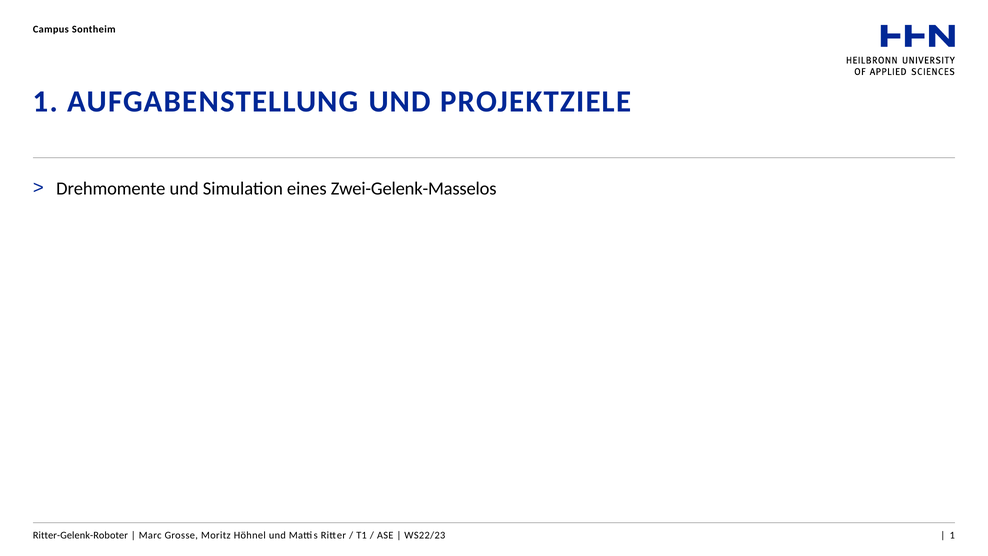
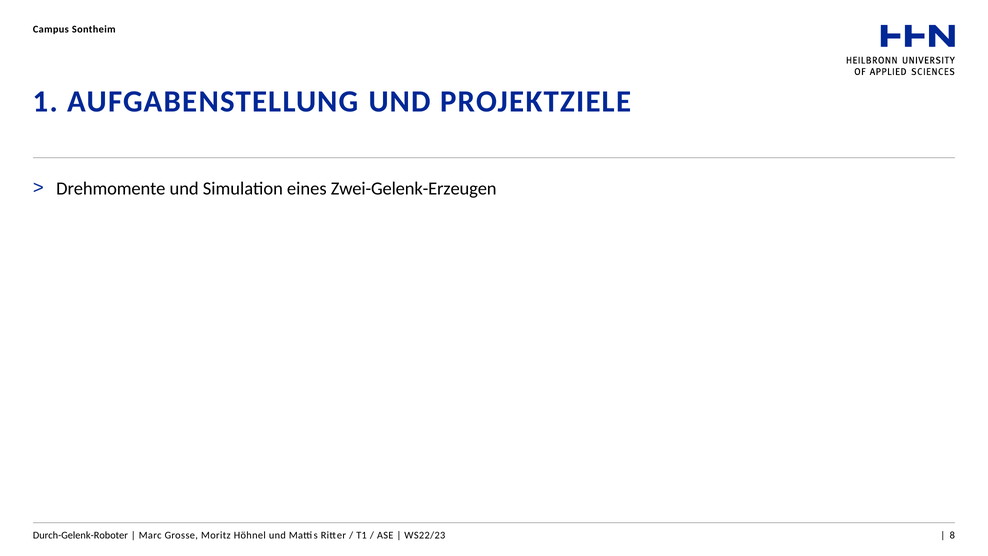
Zwei-Gelenk-Masselos: Zwei-Gelenk-Masselos -> Zwei-Gelenk-Erzeugen (414, 189)
Ritter-Gelenk-Roboter: Ritter-Gelenk-Roboter -> Durch-Gelenk-Roboter (80, 535)
1: 1 -> 8 (952, 535)
